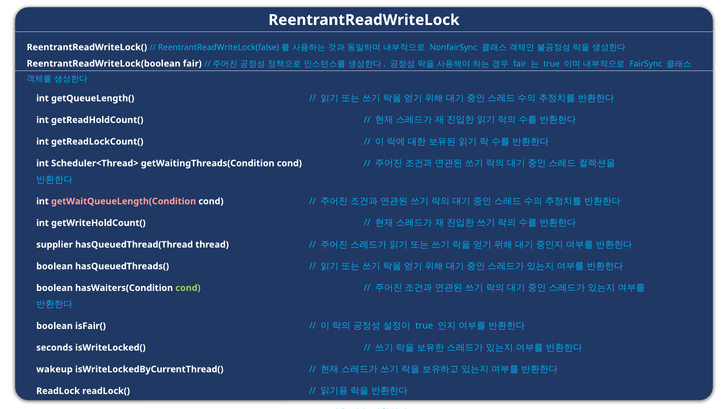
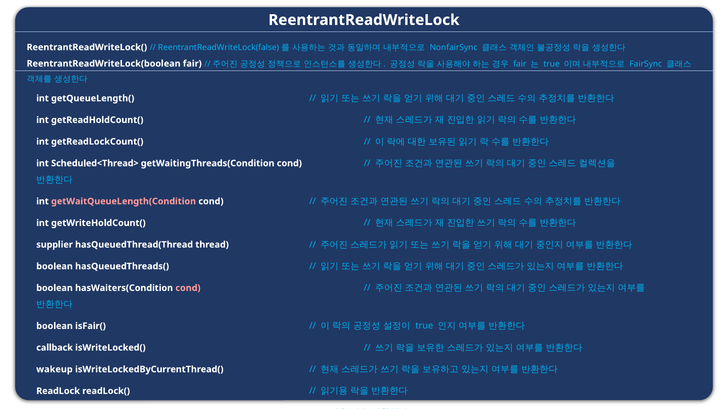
Scheduler<Thread>: Scheduler<Thread> -> Scheduled<Thread> (95, 163)
cond colour: light green -> pink (188, 288)
seconds: seconds -> callback (55, 348)
